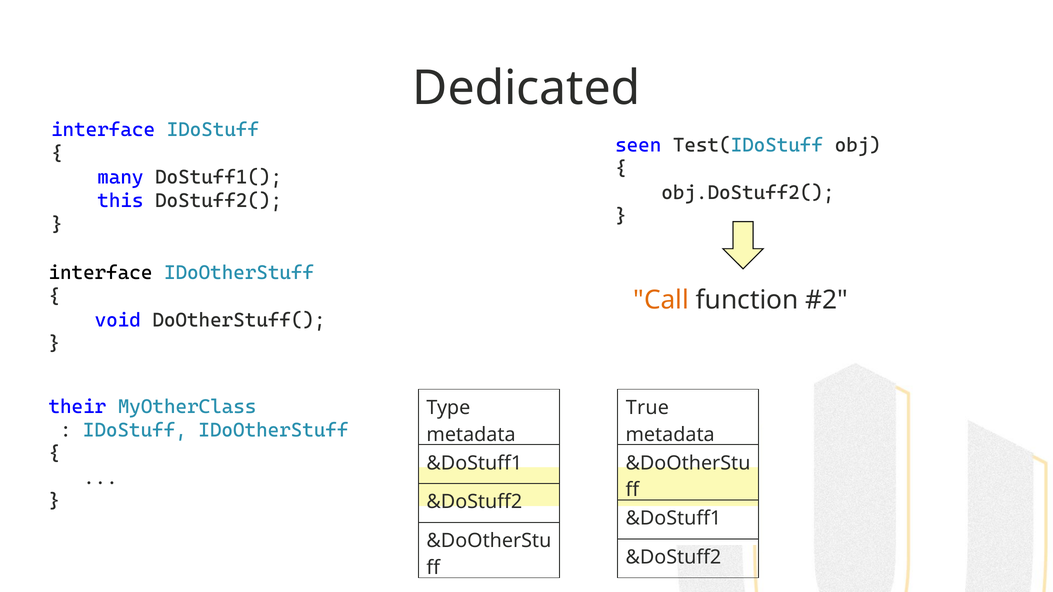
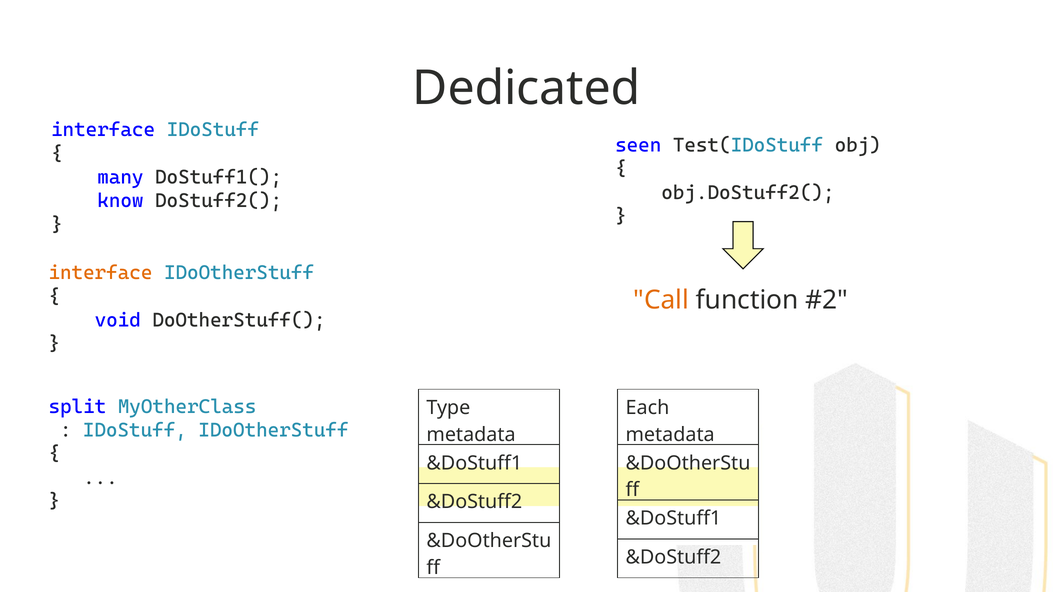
this: this -> know (120, 201)
interface colour: black -> orange (100, 273)
their: their -> split (77, 407)
True: True -> Each (647, 408)
